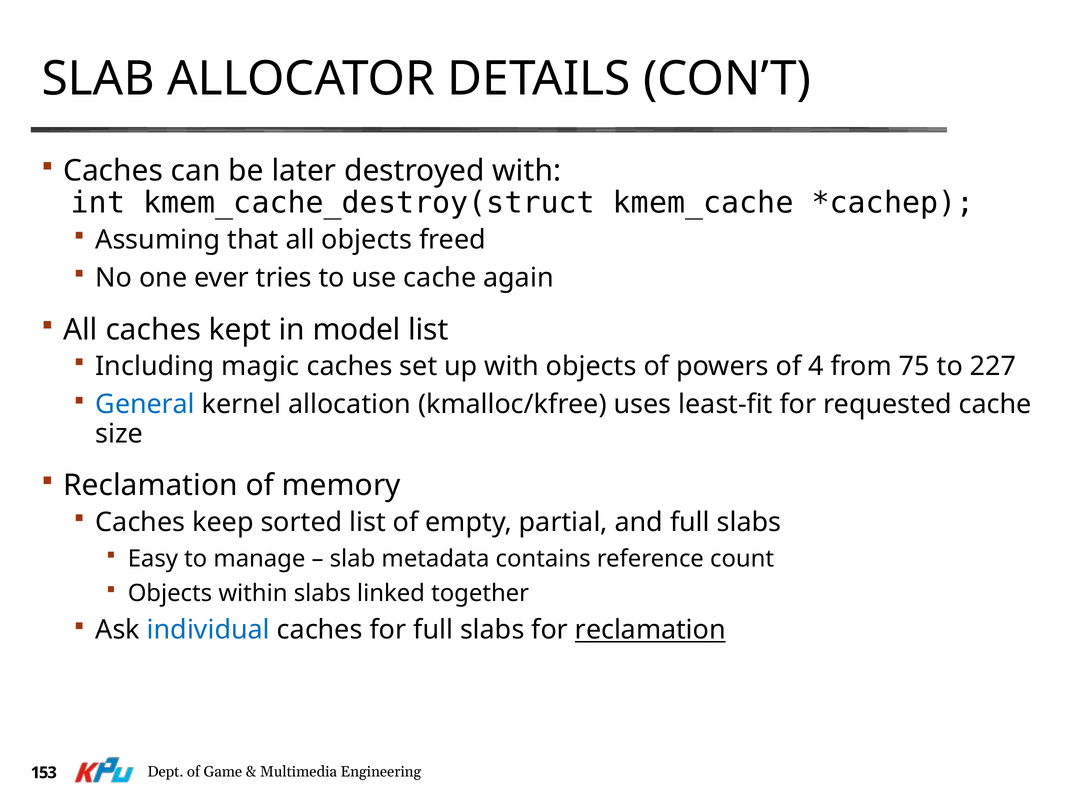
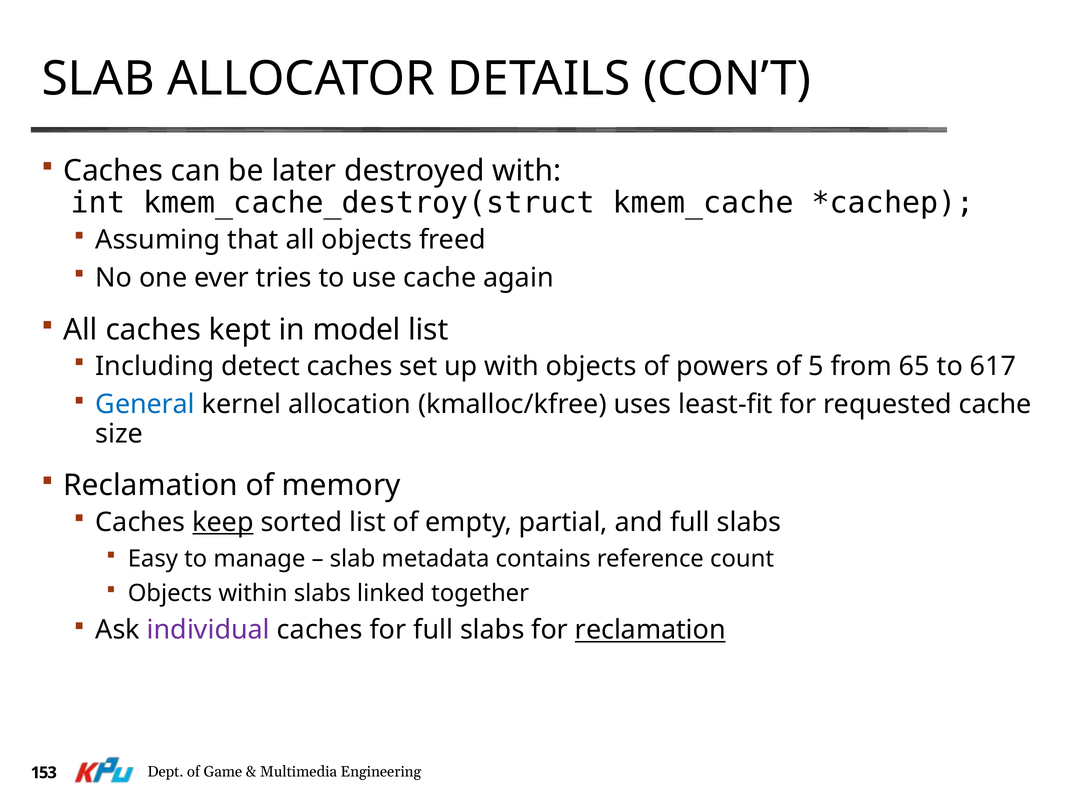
magic: magic -> detect (261, 366)
4: 4 -> 5 (816, 366)
75: 75 -> 65 (914, 366)
227: 227 -> 617 (993, 366)
keep underline: none -> present (223, 522)
individual colour: blue -> purple (208, 630)
